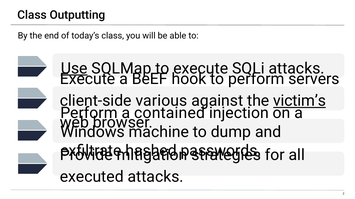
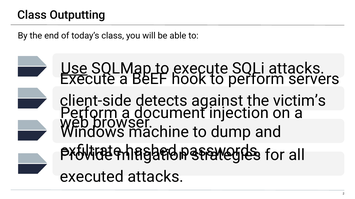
various: various -> detects (161, 101)
victim’s underline: present -> none (300, 101)
contained: contained -> document (170, 113)
